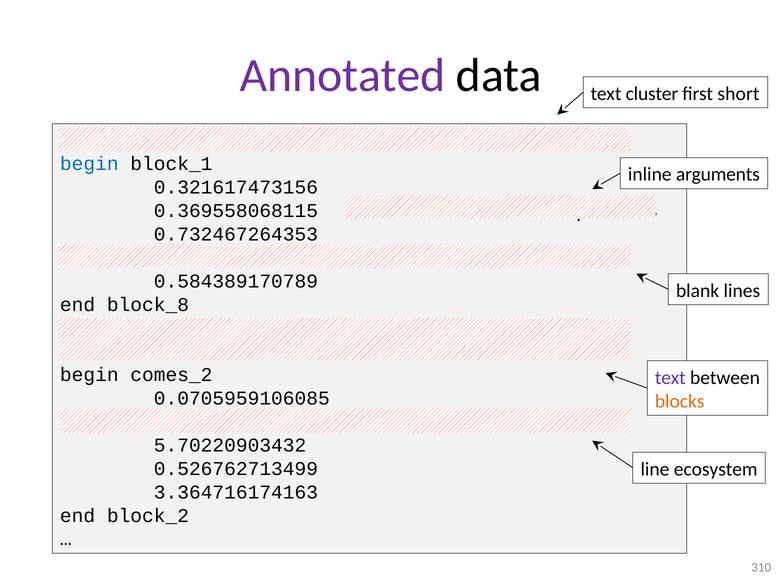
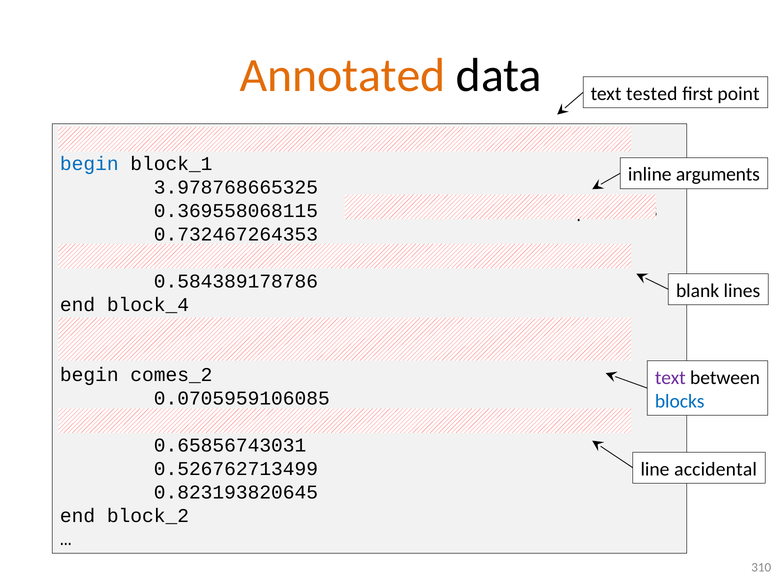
Annotated colour: purple -> orange (343, 76)
cluster: cluster -> tested (652, 94)
short: short -> point (739, 94)
0.321617473156: 0.321617473156 -> 3.978768665325 (236, 188)
0.584389170789: 0.584389170789 -> 0.584389178786 (236, 281)
block_8: block_8 -> block_4 (148, 305)
blocks colour: orange -> blue (680, 402)
5.70220903432: 5.70220903432 -> 0.65856743031 (230, 446)
ecosystem: ecosystem -> accidental (716, 469)
3.364716174163: 3.364716174163 -> 0.823193820645 (236, 493)
